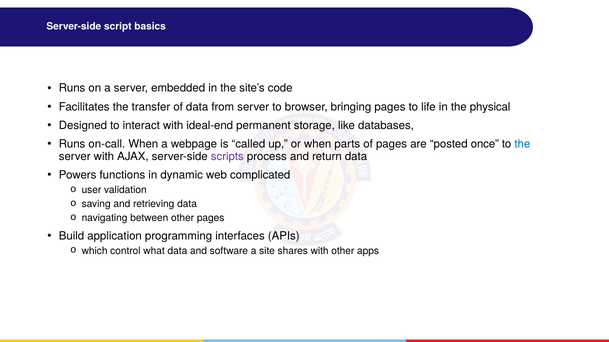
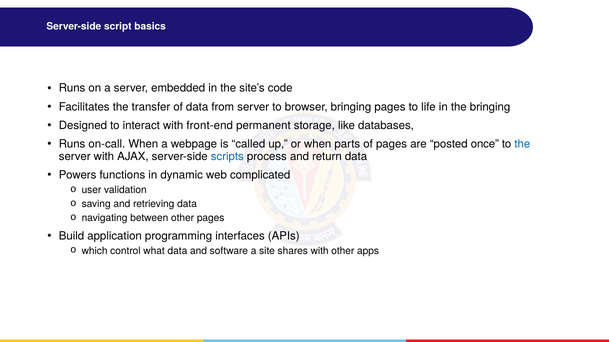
the physical: physical -> bringing (490, 107)
ideal-end: ideal-end -> front-end (210, 126)
scripts colour: purple -> blue (227, 157)
